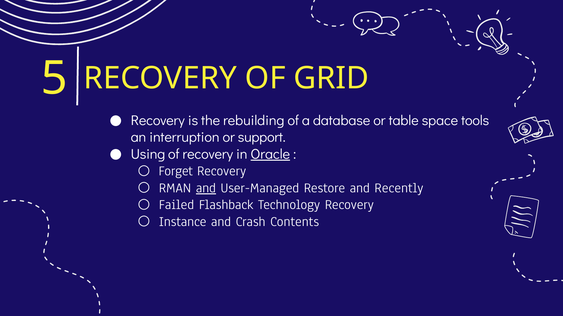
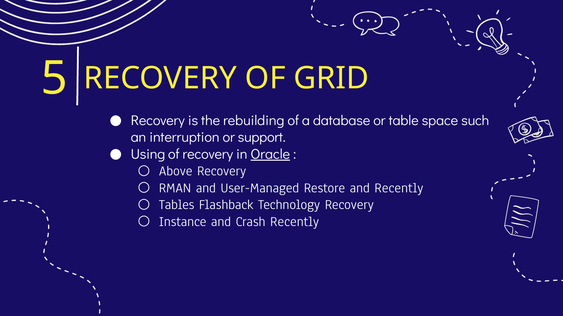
tools: tools -> such (475, 121)
Forget: Forget -> Above (176, 171)
and underline: present -> none (206, 188)
Failed: Failed -> Tables (177, 205)
Crash Contents: Contents -> Recently (295, 222)
